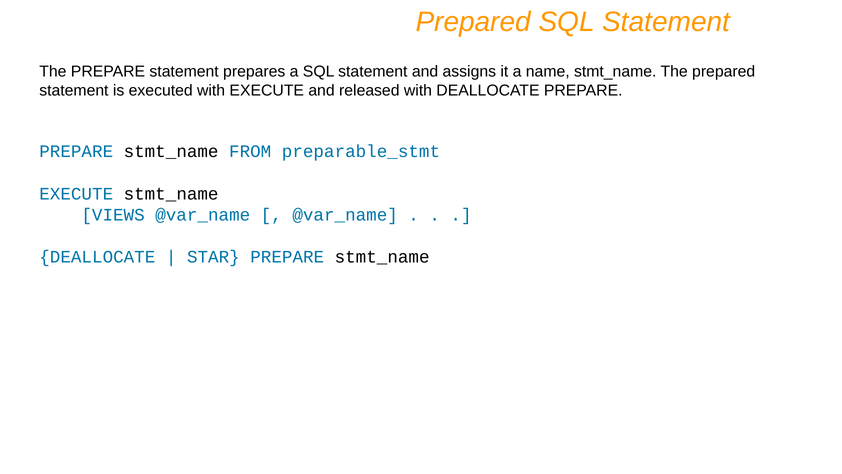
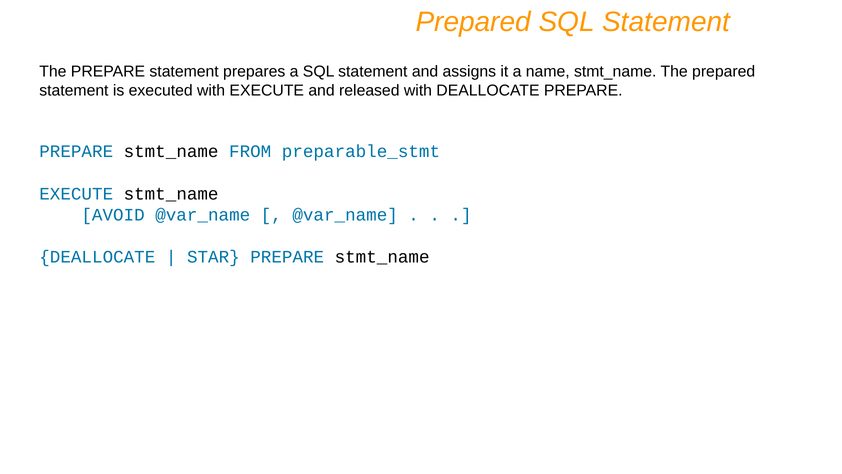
VIEWS: VIEWS -> AVOID (113, 215)
